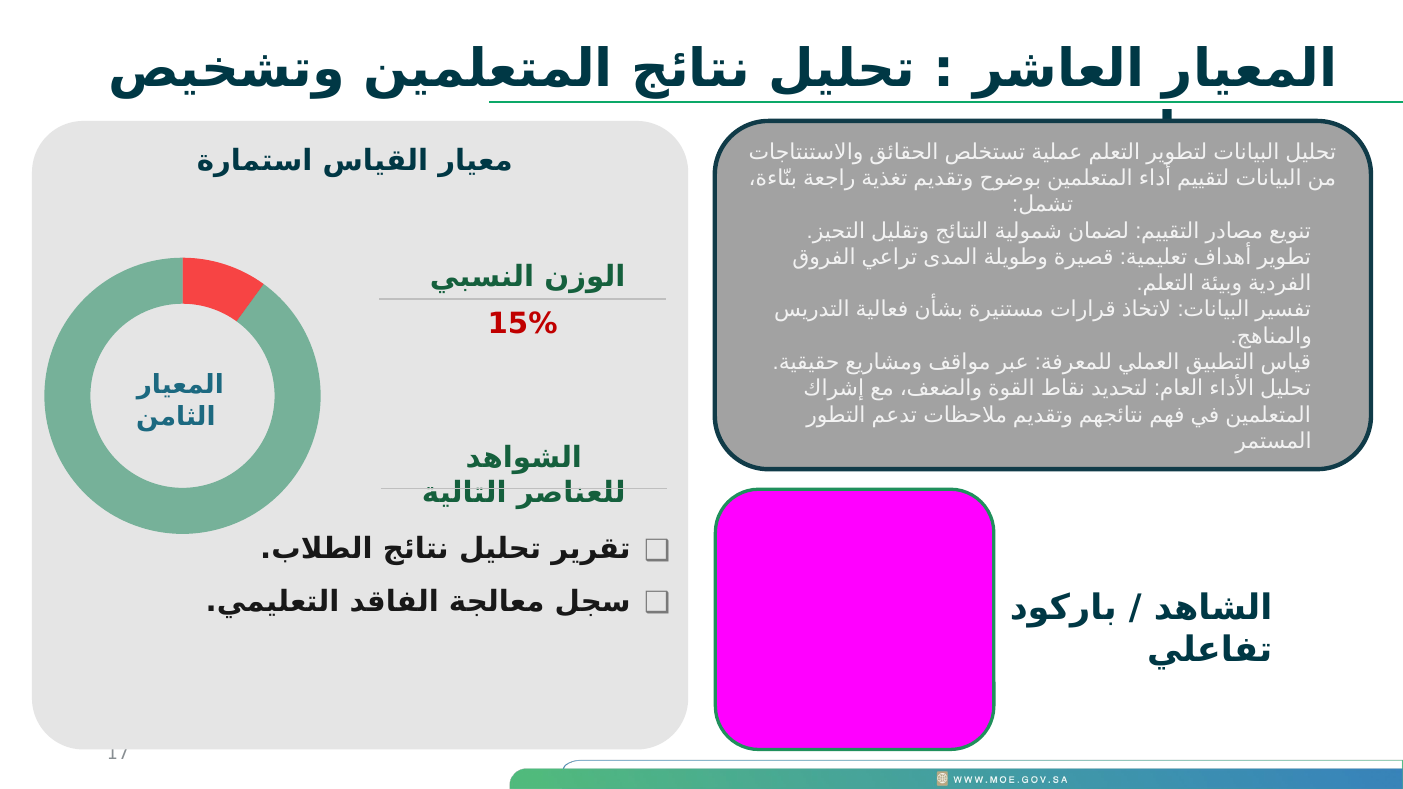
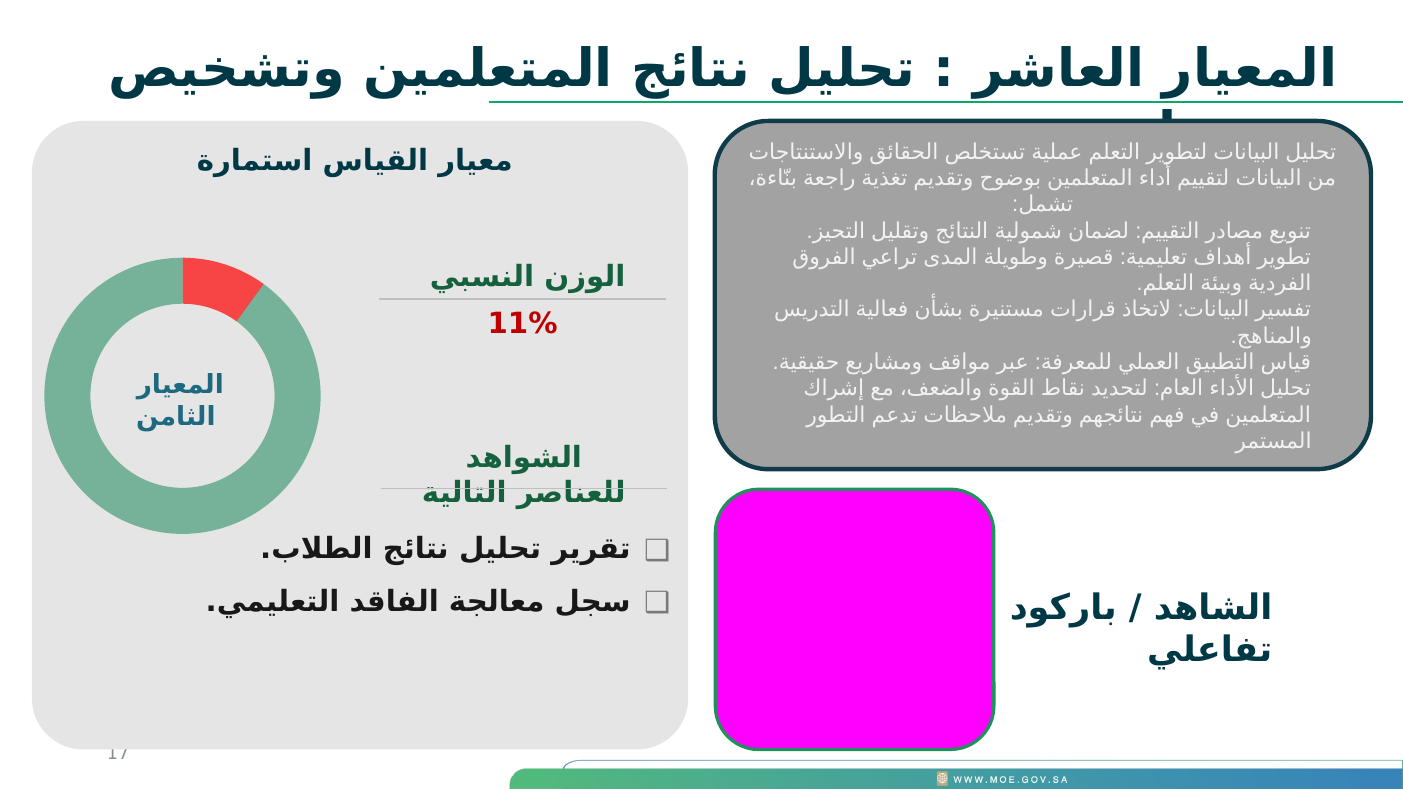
15%: 15% -> 11% (523, 324)
